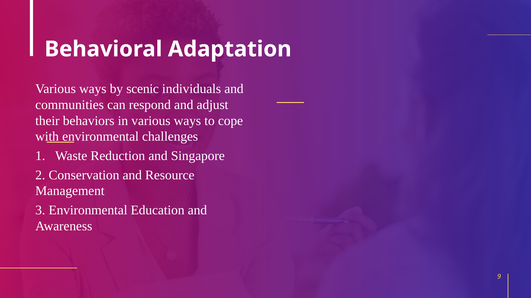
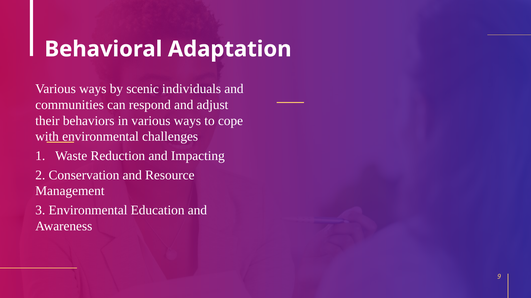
Singapore: Singapore -> Impacting (198, 156)
